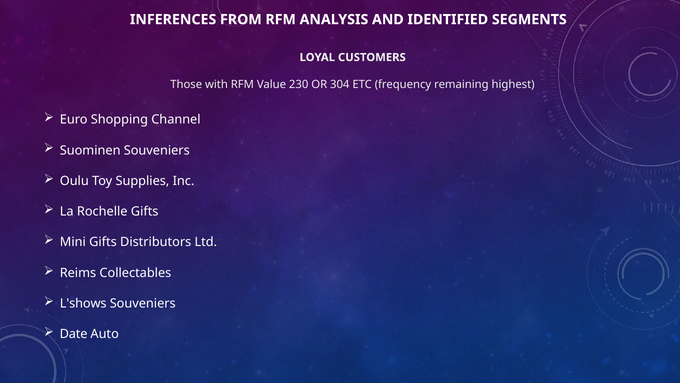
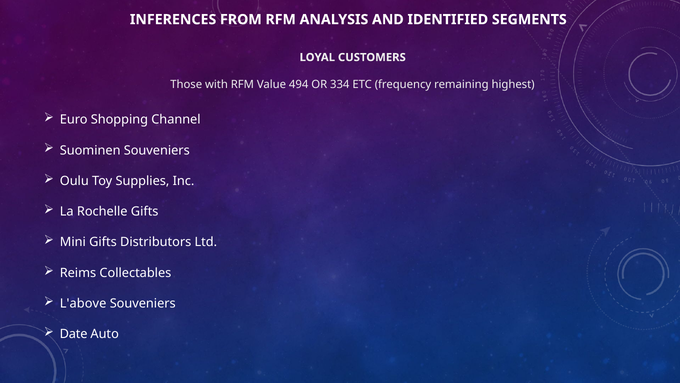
230: 230 -> 494 (299, 84)
304: 304 -> 334 (340, 84)
L'shows: L'shows -> L'above (83, 303)
